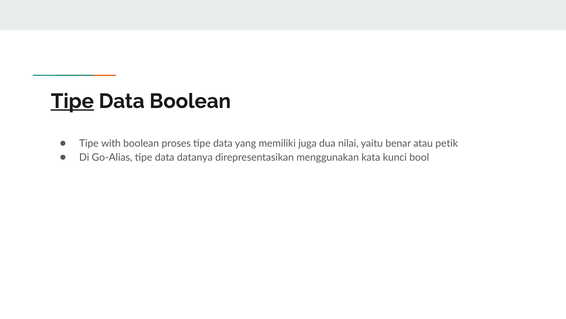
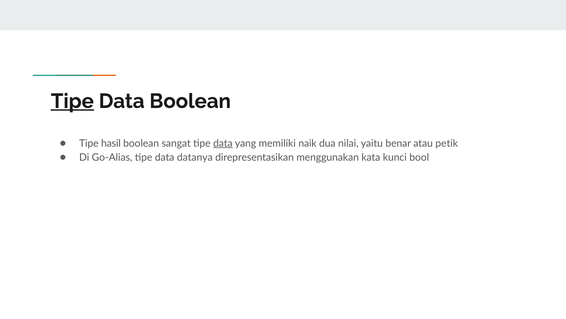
with: with -> hasil (111, 143)
proses: proses -> sangat (176, 143)
data underline: none -> present (223, 143)
juga: juga -> naik (308, 143)
